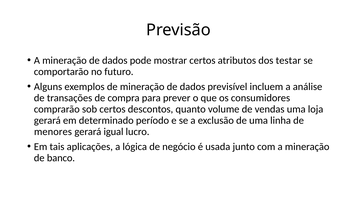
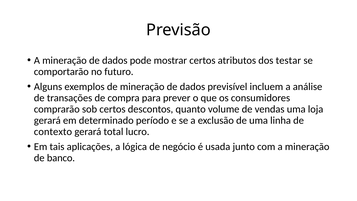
menores: menores -> contexto (53, 132)
igual: igual -> total (113, 132)
